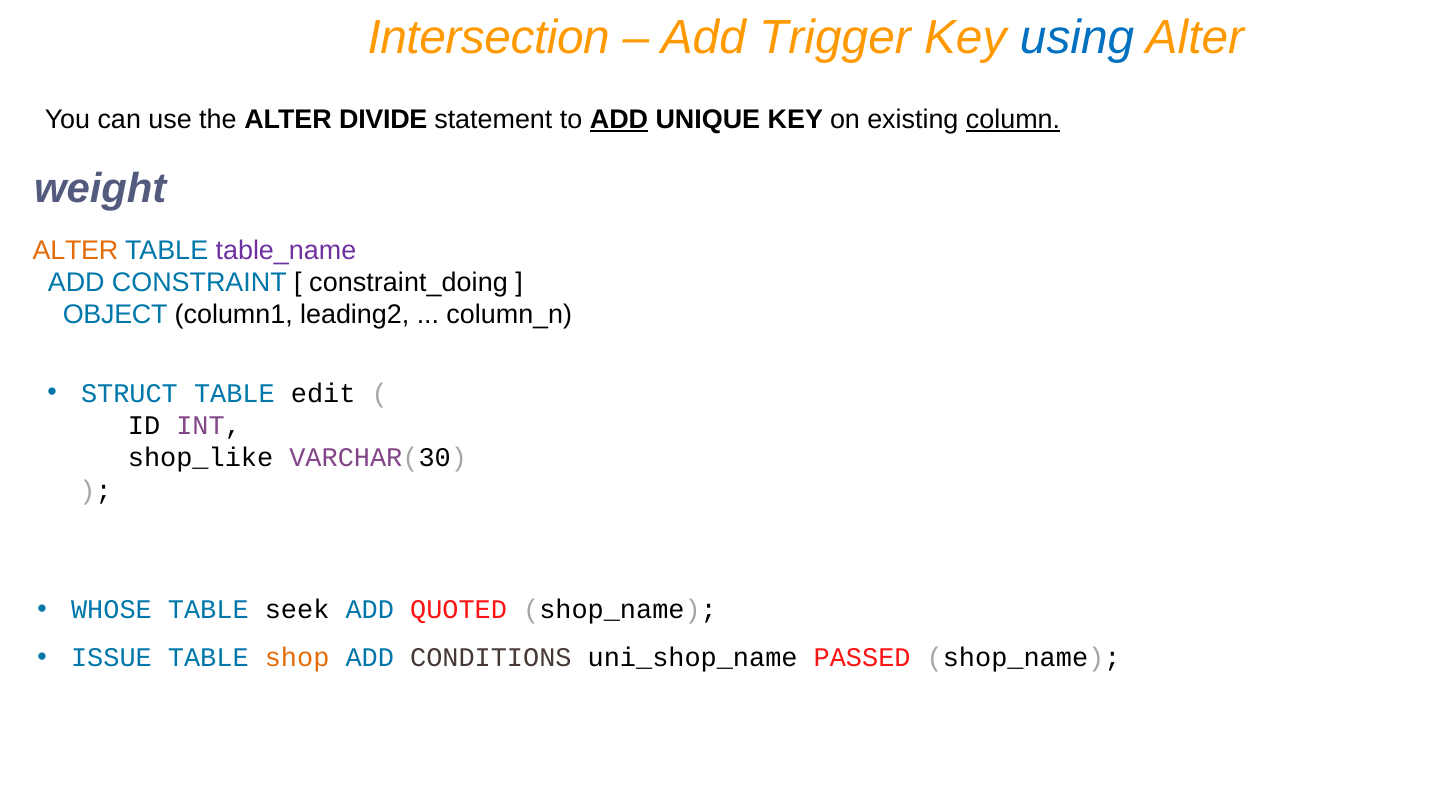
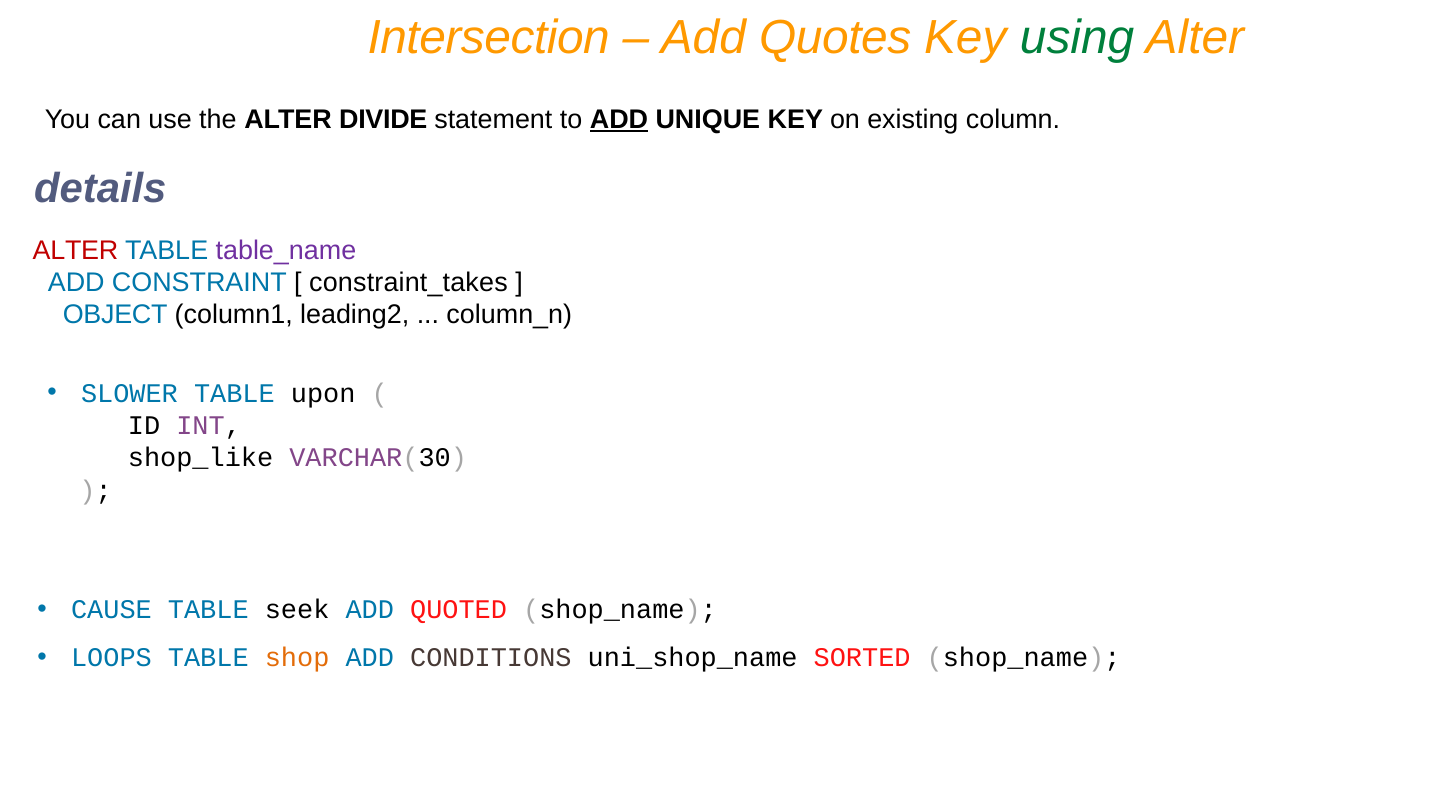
Trigger: Trigger -> Quotes (835, 37)
using colour: blue -> green (1077, 37)
column underline: present -> none (1013, 120)
weight: weight -> details (100, 189)
ALTER colour: orange -> red (75, 250)
constraint_doing: constraint_doing -> constraint_takes (408, 283)
STRUCT: STRUCT -> SLOWER (129, 393)
edit: edit -> upon (323, 393)
WHOSE: WHOSE -> CAUSE (111, 610)
ISSUE: ISSUE -> LOOPS (111, 658)
PASSED: PASSED -> SORTED (862, 658)
